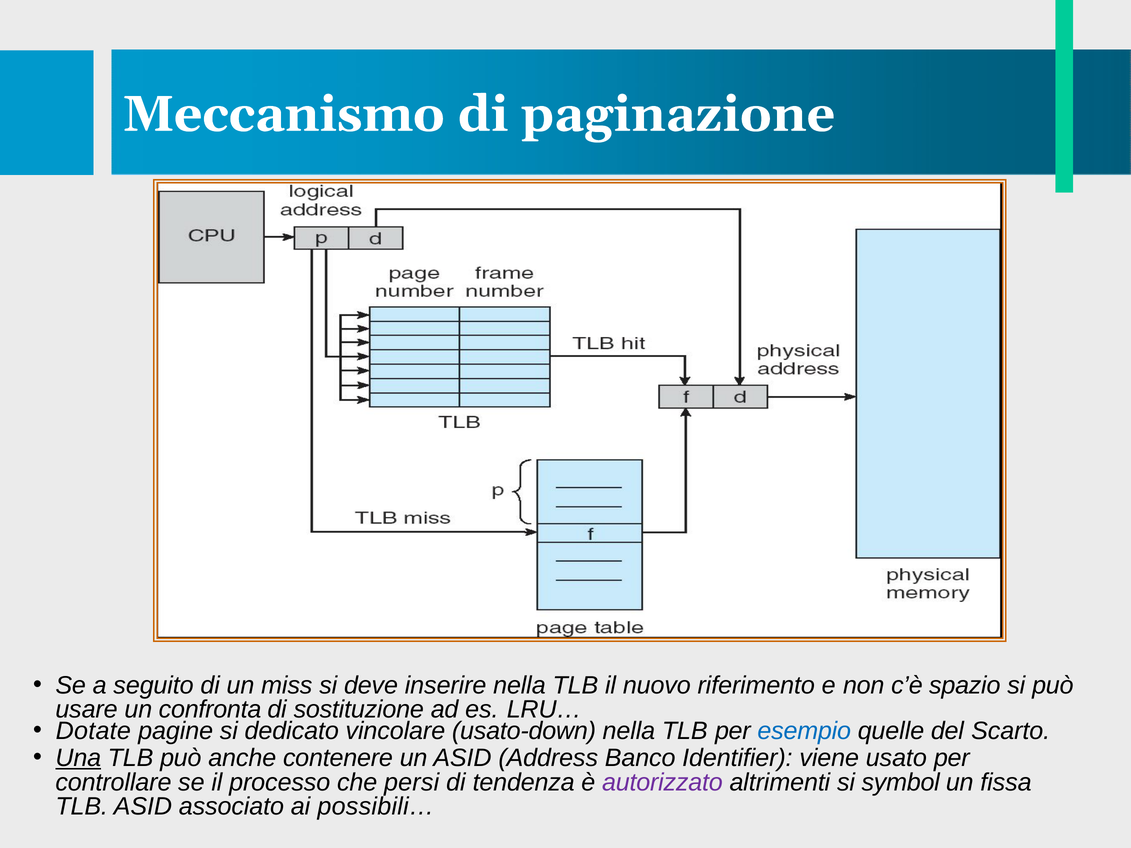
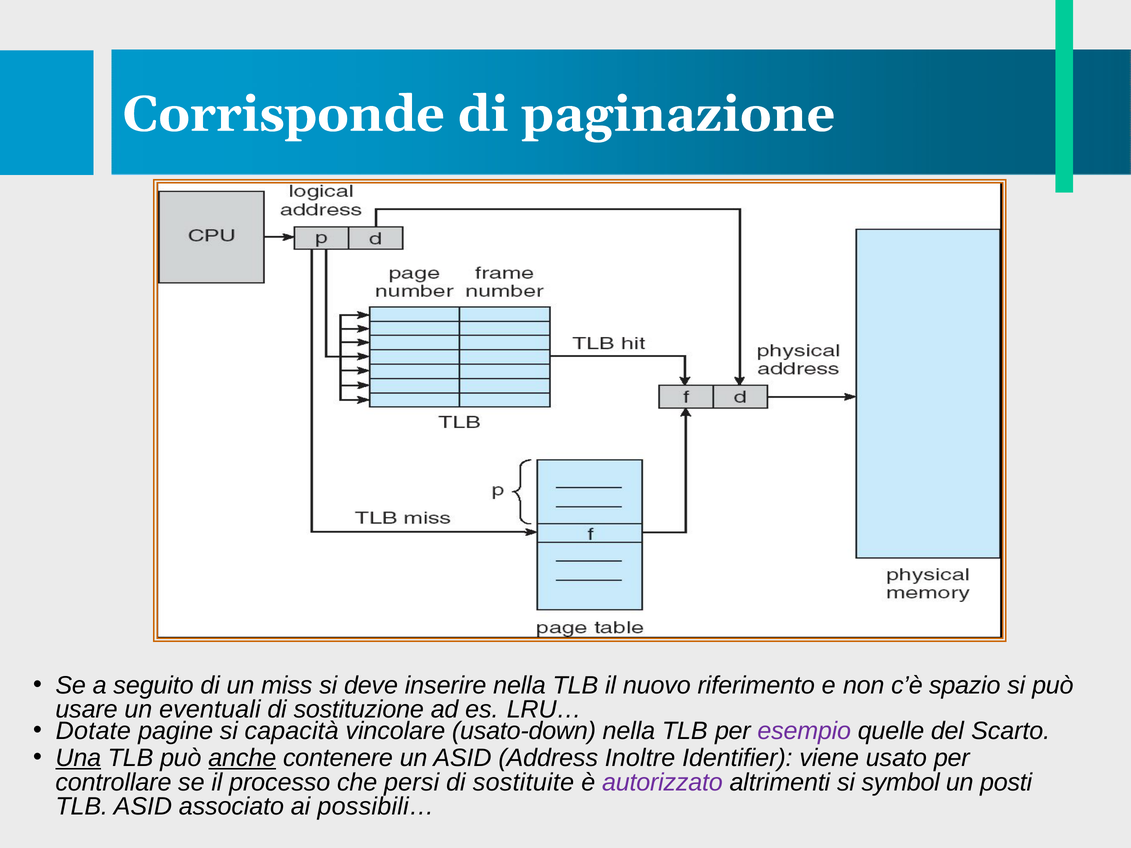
Meccanismo: Meccanismo -> Corrisponde (284, 114)
confronta: confronta -> eventuali (210, 710)
dedicato: dedicato -> capacità (292, 731)
esempio colour: blue -> purple (804, 731)
anche underline: none -> present (242, 758)
Banco: Banco -> Inoltre (640, 758)
tendenza: tendenza -> sostituite (523, 782)
fissa: fissa -> posti (1006, 782)
